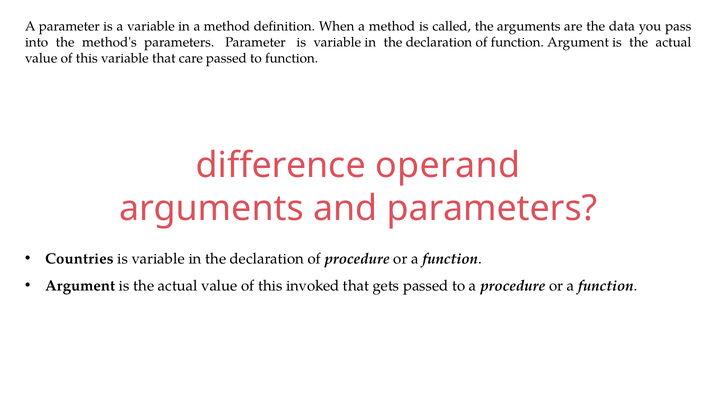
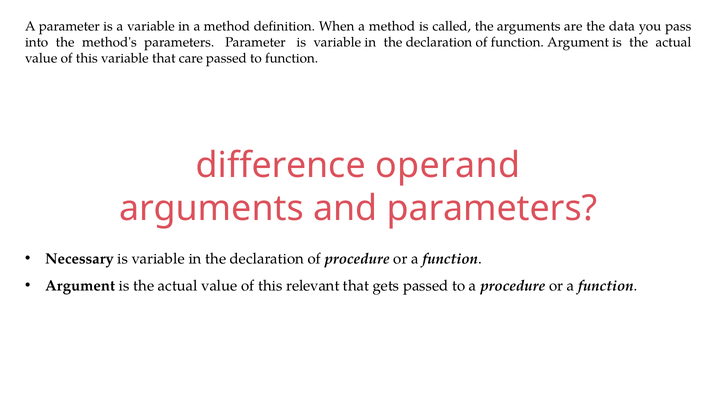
Countries: Countries -> Necessary (79, 259)
invoked: invoked -> relevant (313, 286)
